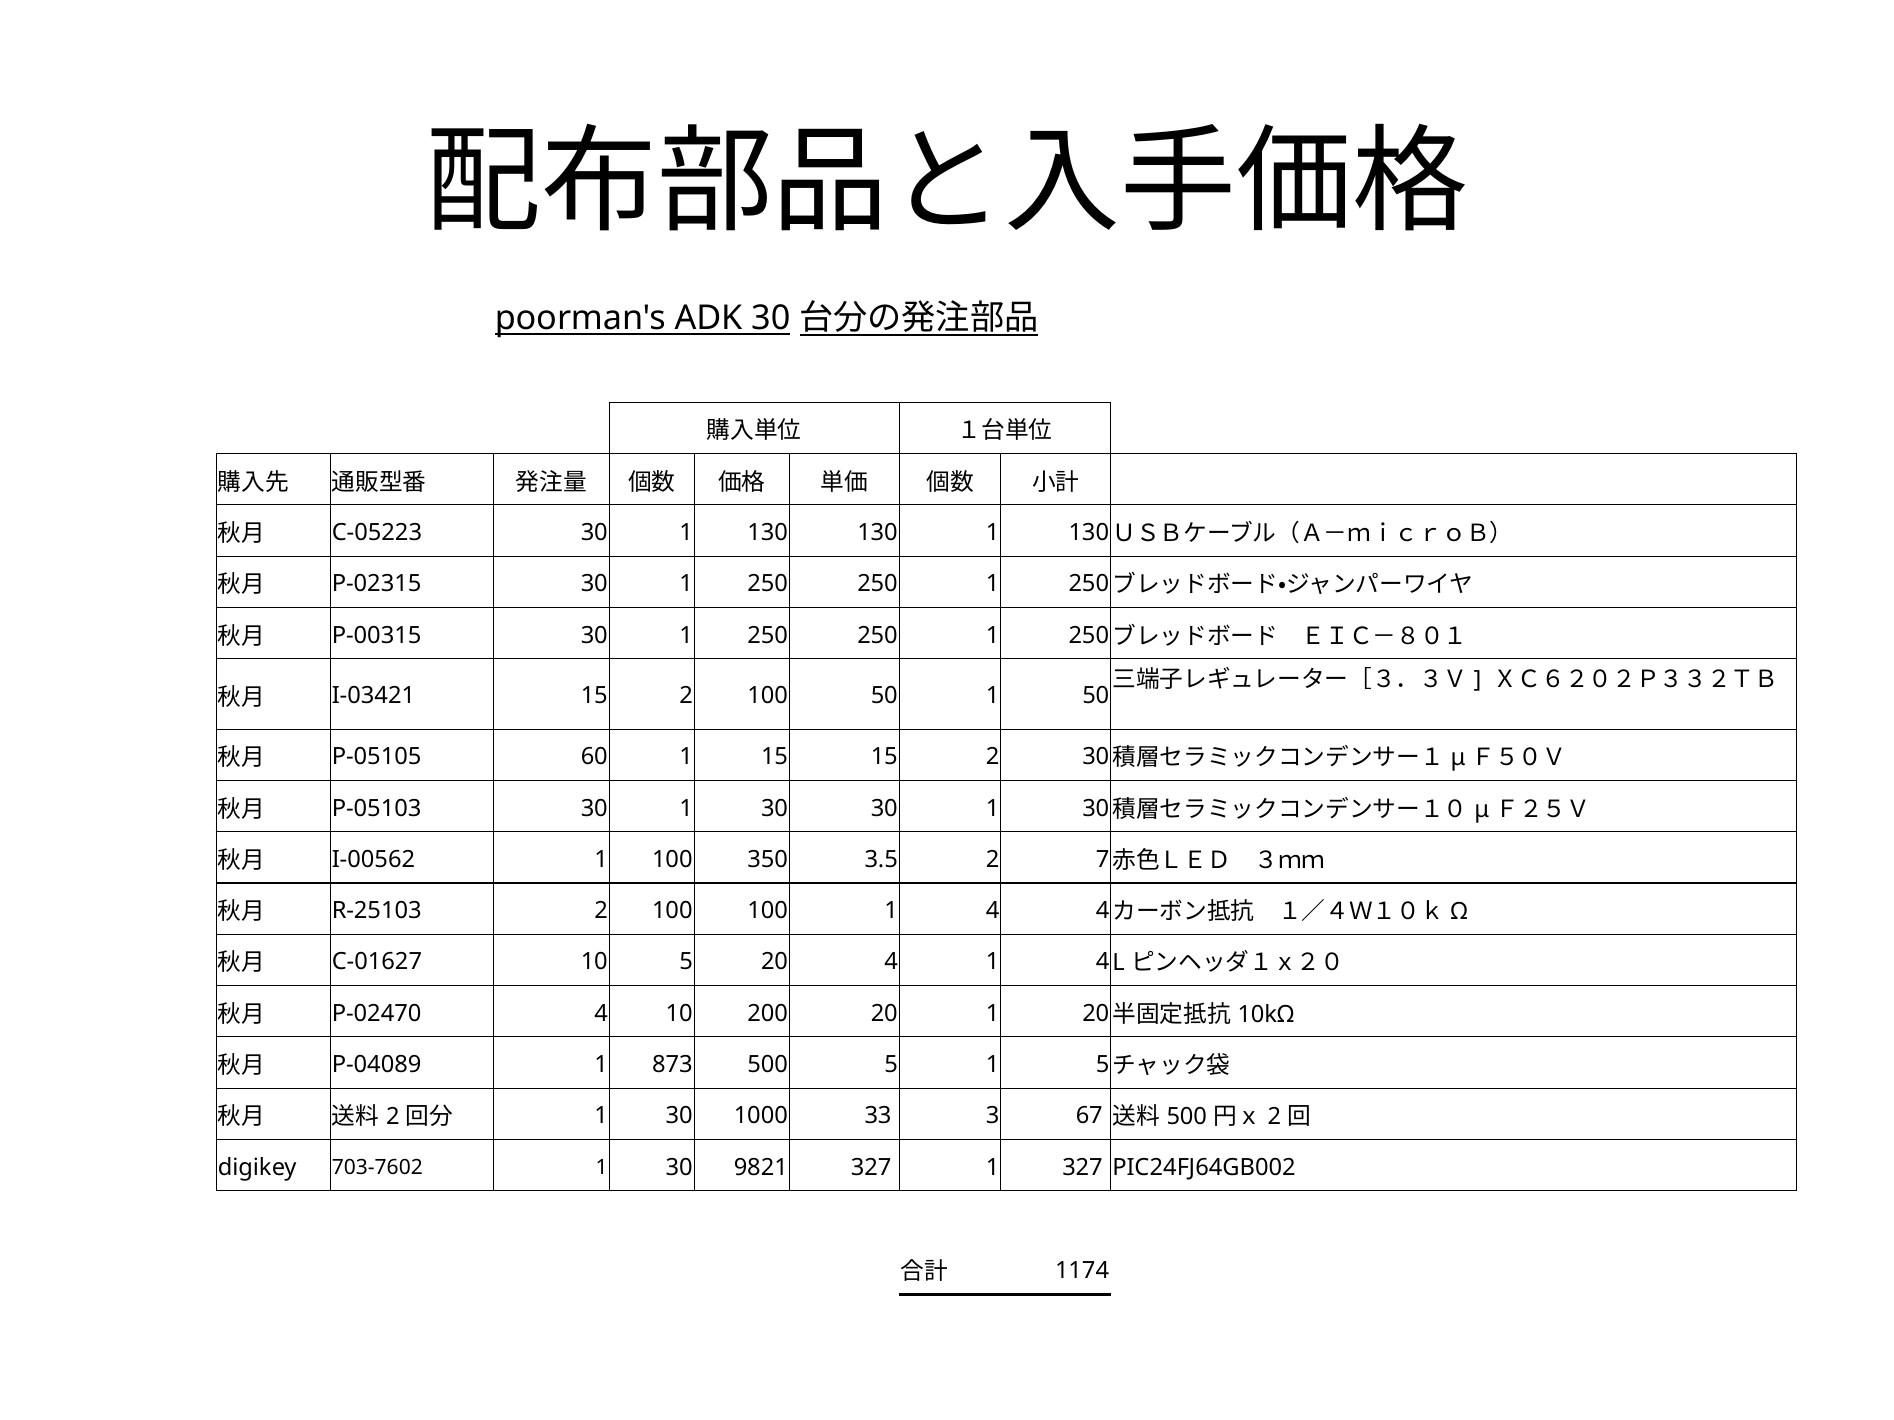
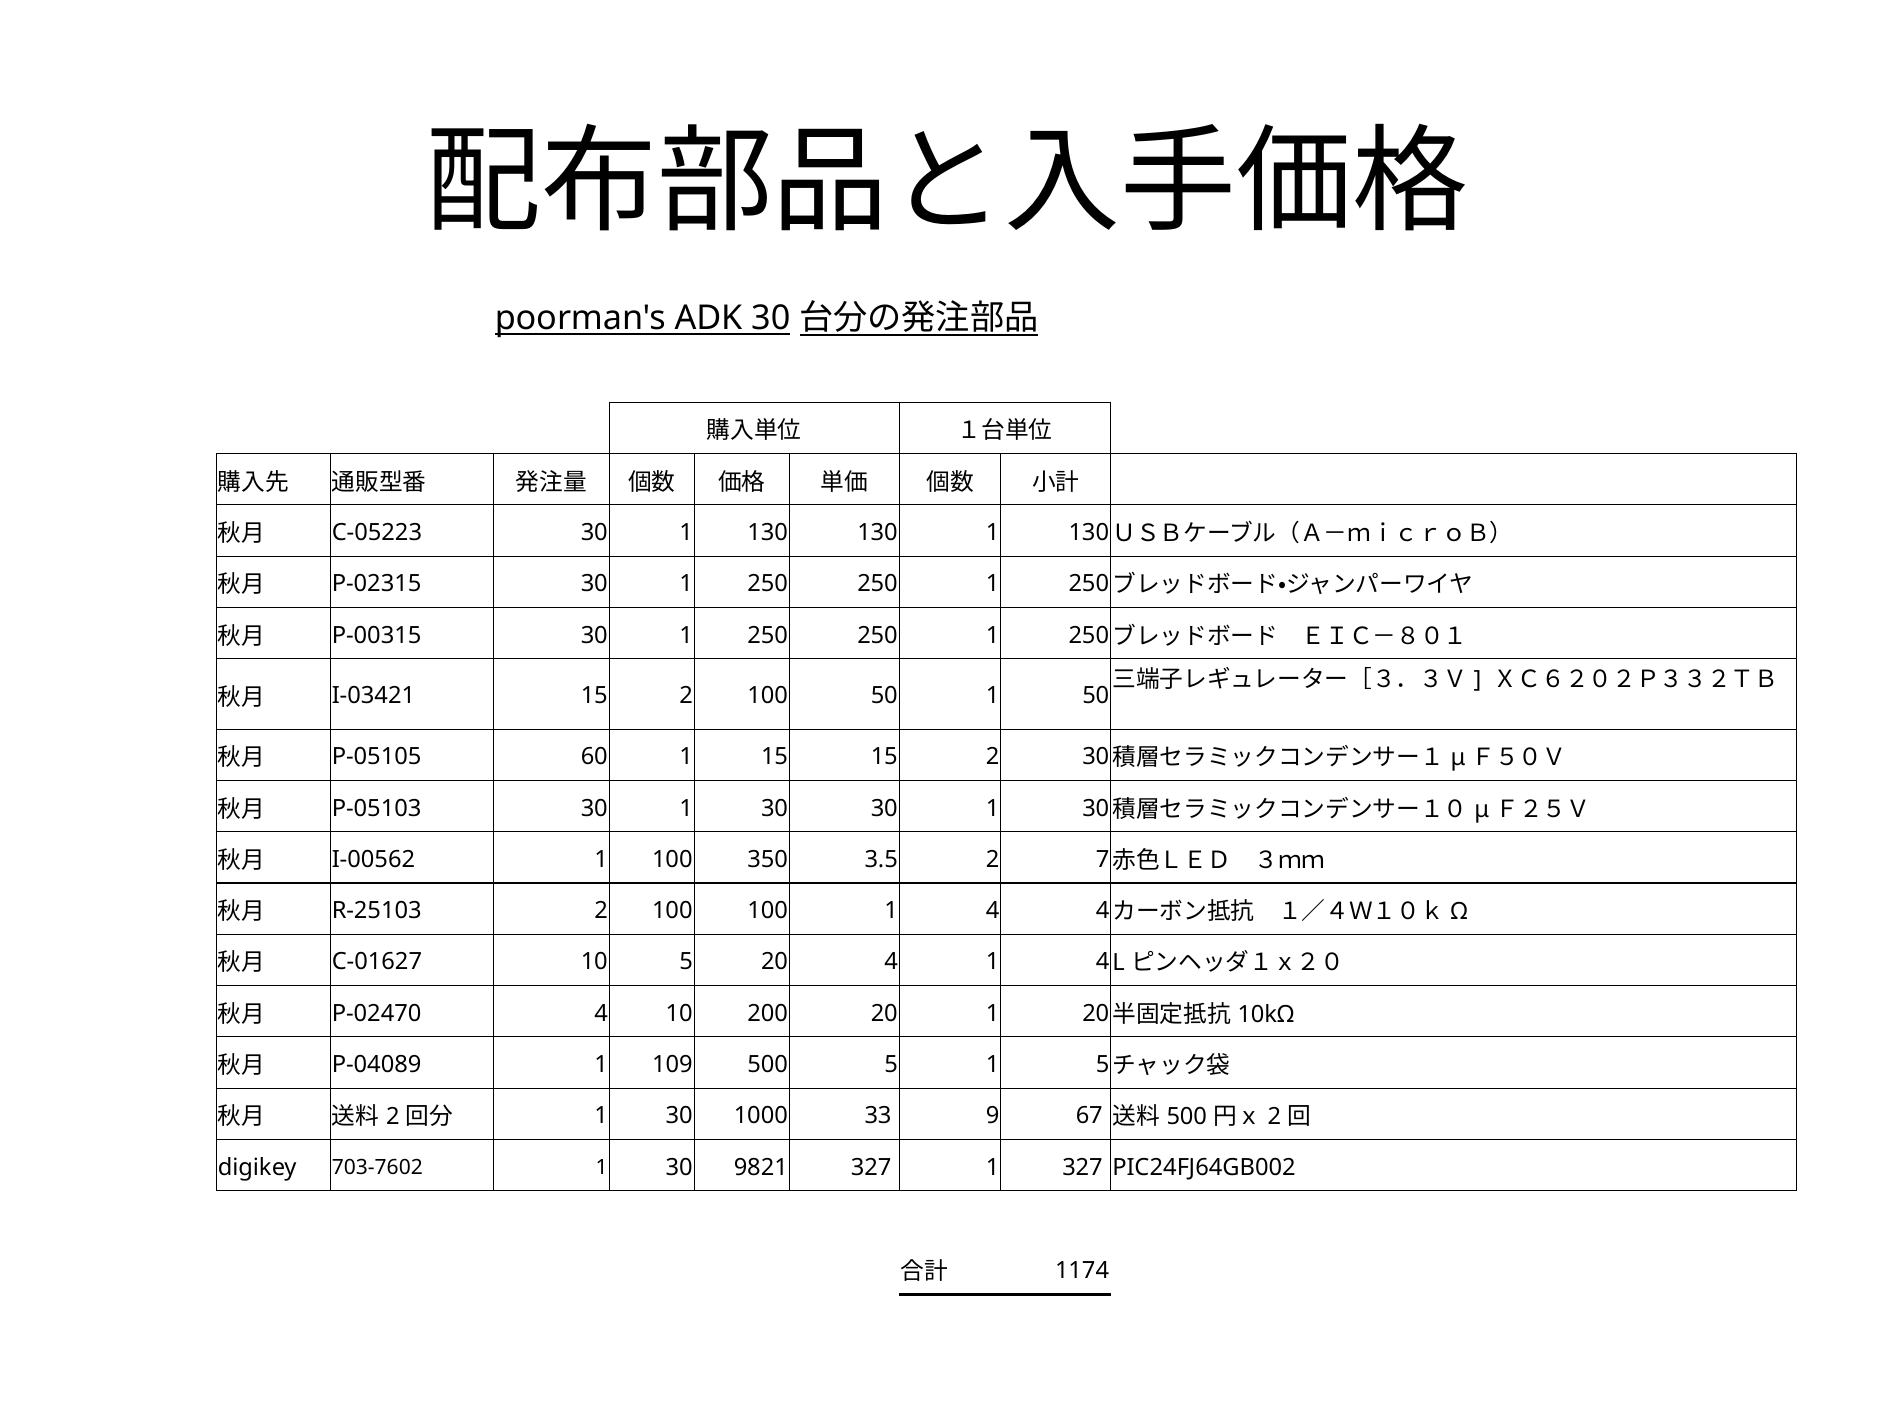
873: 873 -> 109 (672, 1065)
3: 3 -> 9 (993, 1116)
